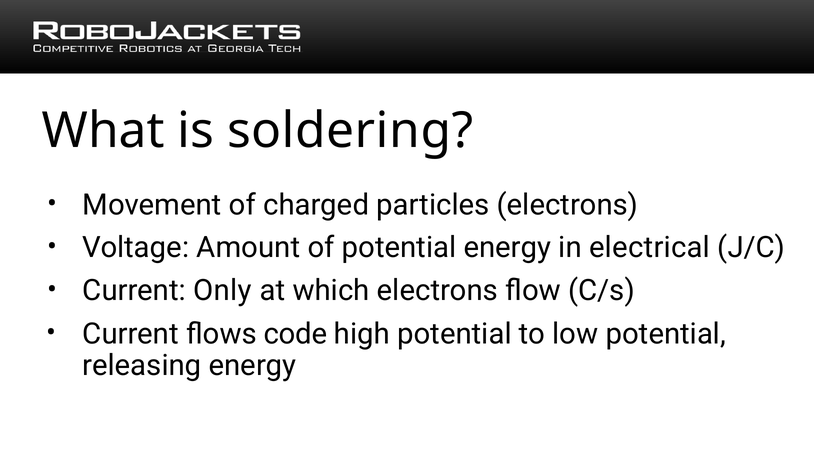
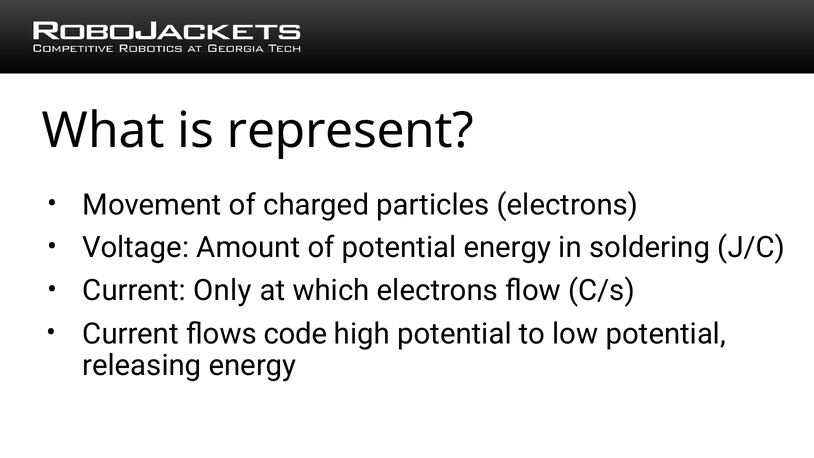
soldering: soldering -> represent (351, 131)
electrical: electrical -> soldering (650, 248)
